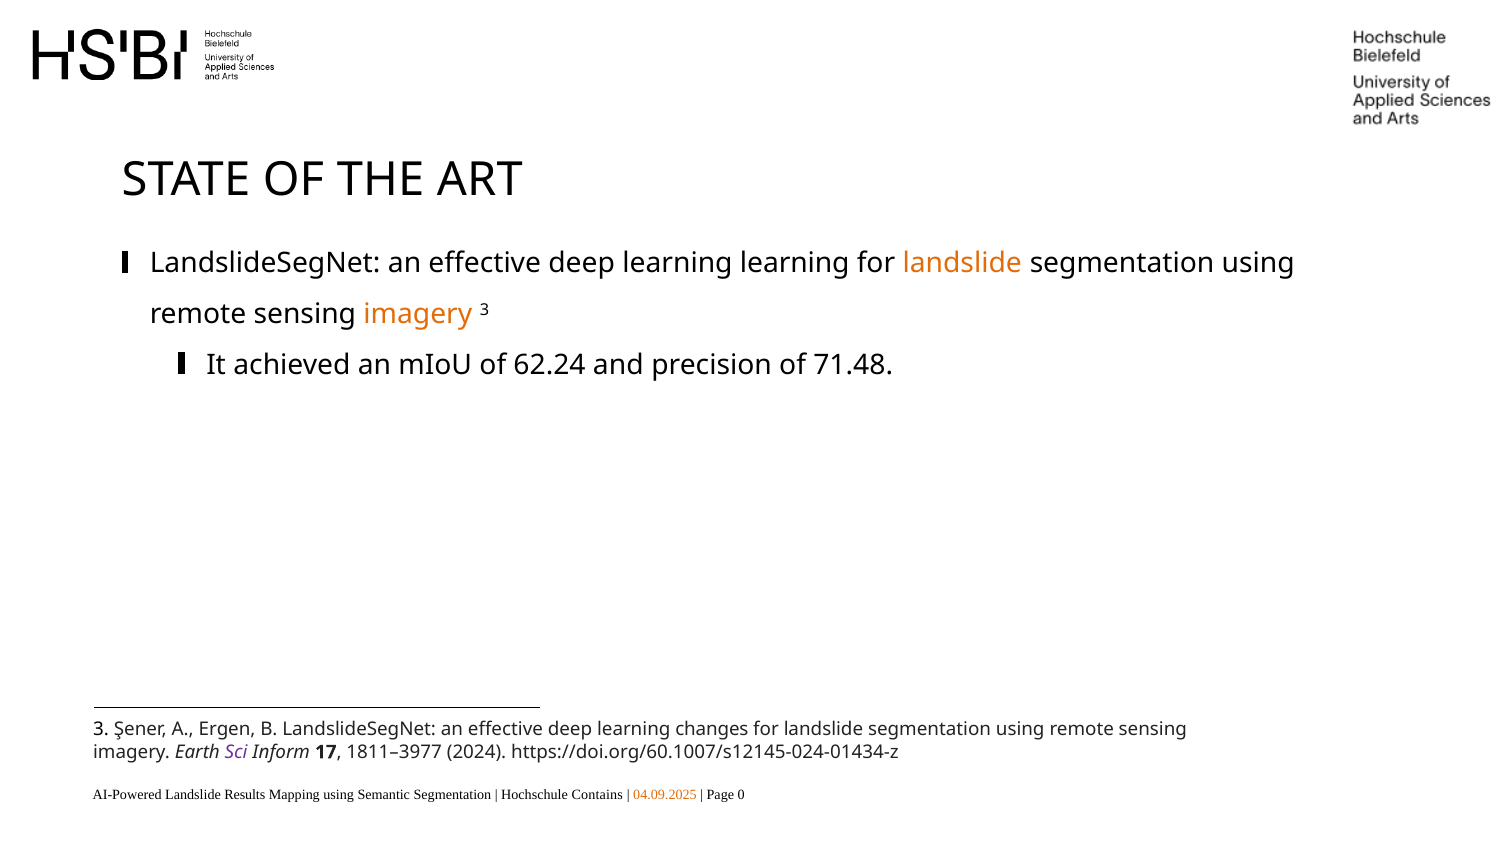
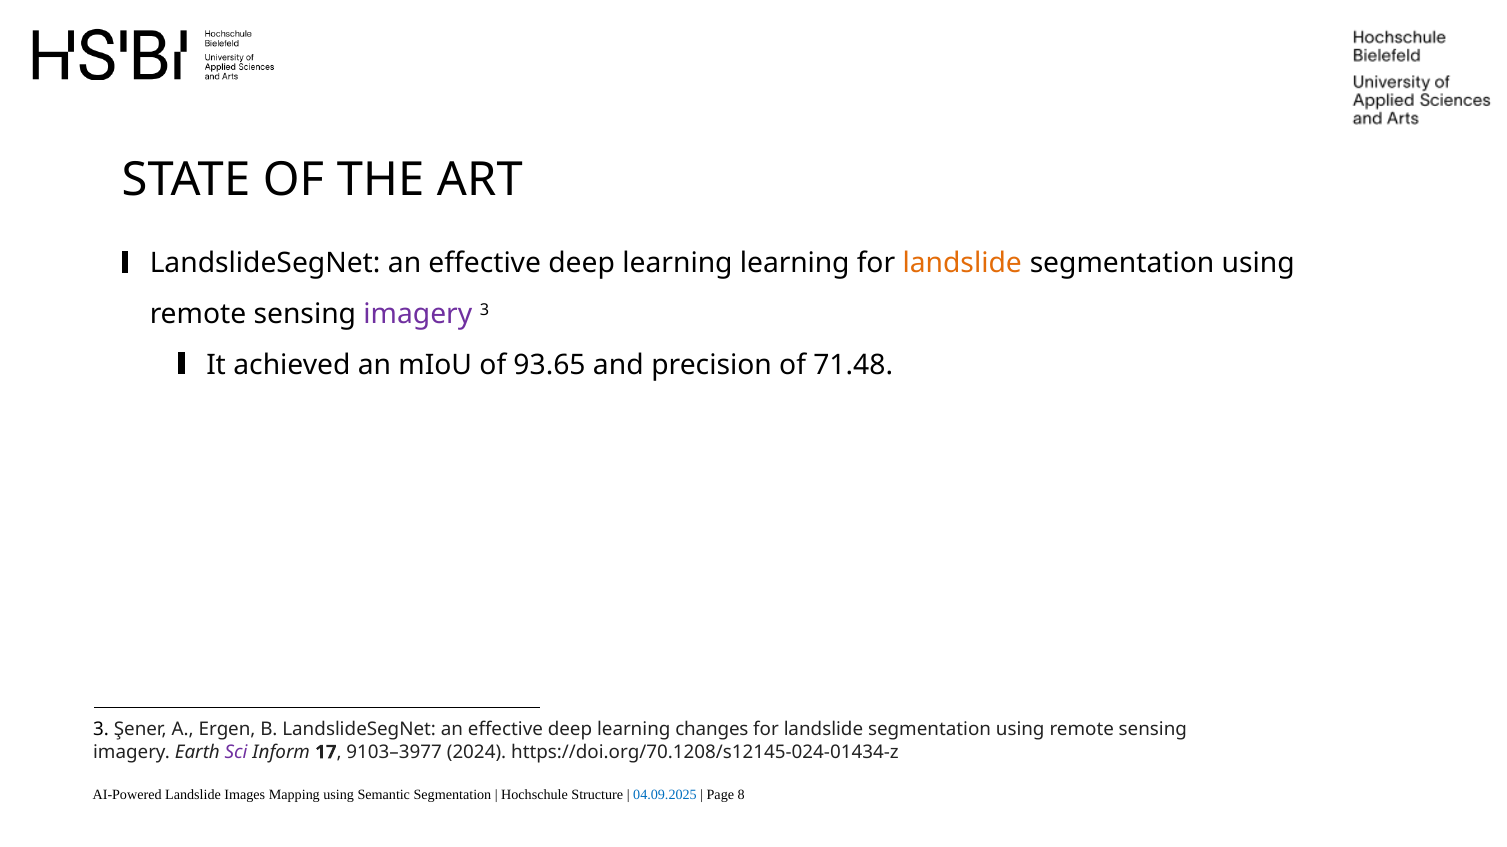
imagery colour: orange -> purple (418, 315)
62.24: 62.24 -> 93.65 (550, 366)
1811–3977: 1811–3977 -> 9103–3977 (394, 753)
https://doi.org/60.1007/s12145-024-01434-z: https://doi.org/60.1007/s12145-024-01434-z -> https://doi.org/70.1208/s12145-024-01434-z (705, 753)
Results: Results -> Images (245, 796)
Contains: Contains -> Structure (597, 796)
04.09.2025 colour: orange -> blue (665, 796)
0: 0 -> 8 (741, 796)
